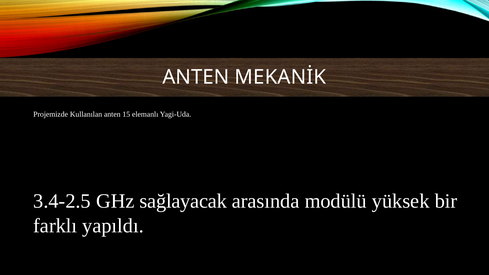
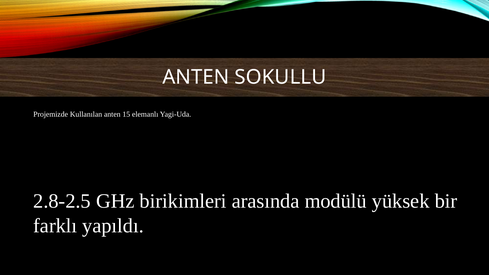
MEKANİK: MEKANİK -> SOKULLU (280, 77)
3.4-2.5: 3.4-2.5 -> 2.8-2.5 (62, 201)
sağlayacak: sağlayacak -> birikimleri (183, 201)
